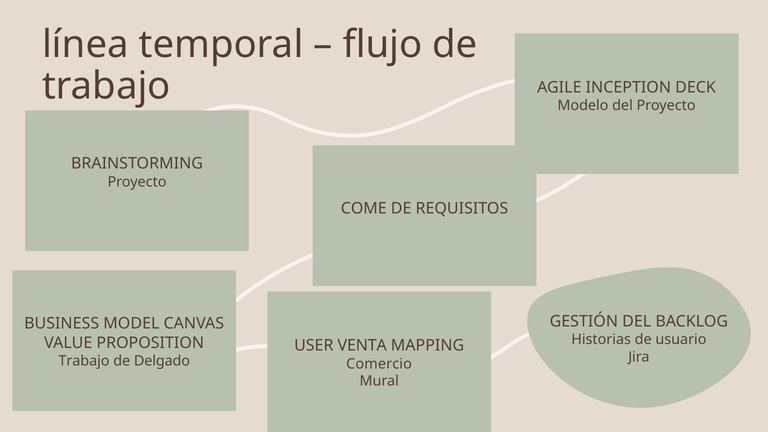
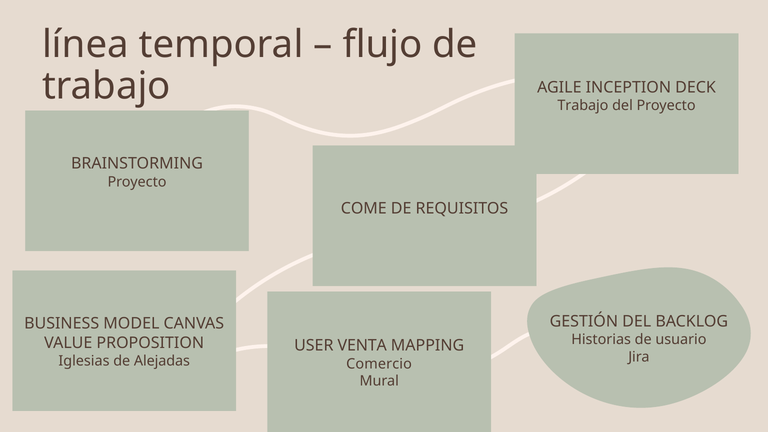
Modelo: Modelo -> Trabajo (583, 106)
Trabajo: Trabajo -> Iglesias (84, 361)
Delgado: Delgado -> Alejadas (162, 361)
